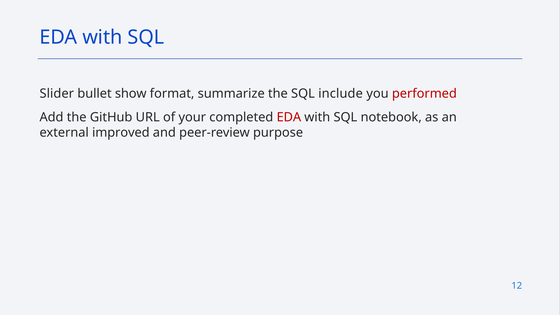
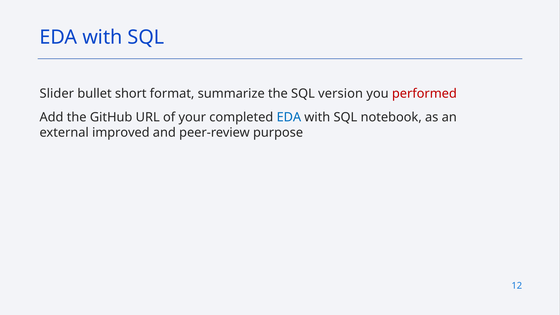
show: show -> short (131, 94)
include: include -> version (341, 94)
EDA colour: red -> blue (289, 117)
